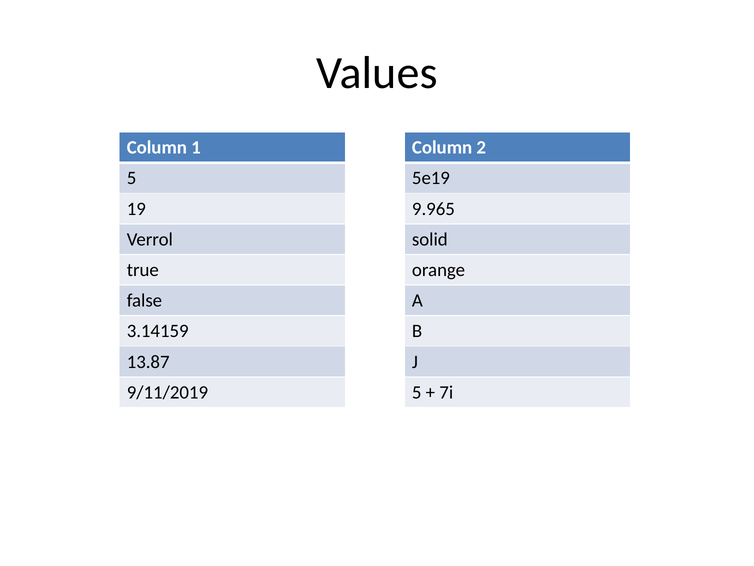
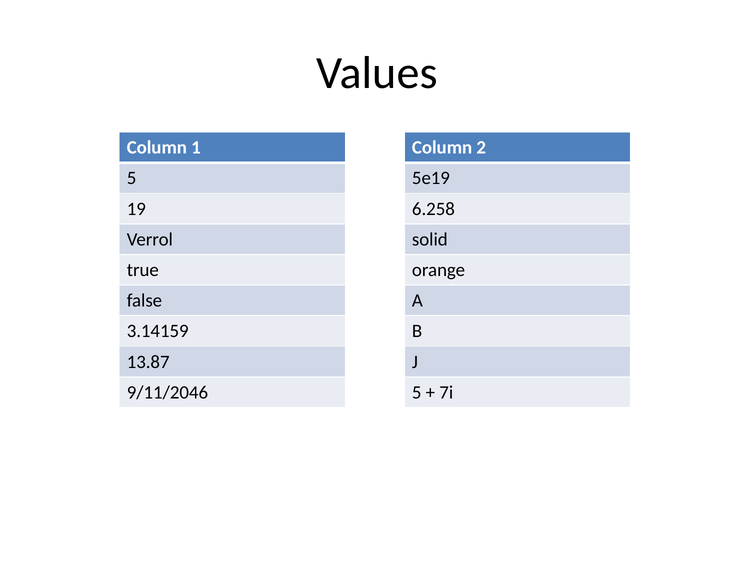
9.965: 9.965 -> 6.258 (433, 209)
9/11/2019: 9/11/2019 -> 9/11/2046 (167, 392)
